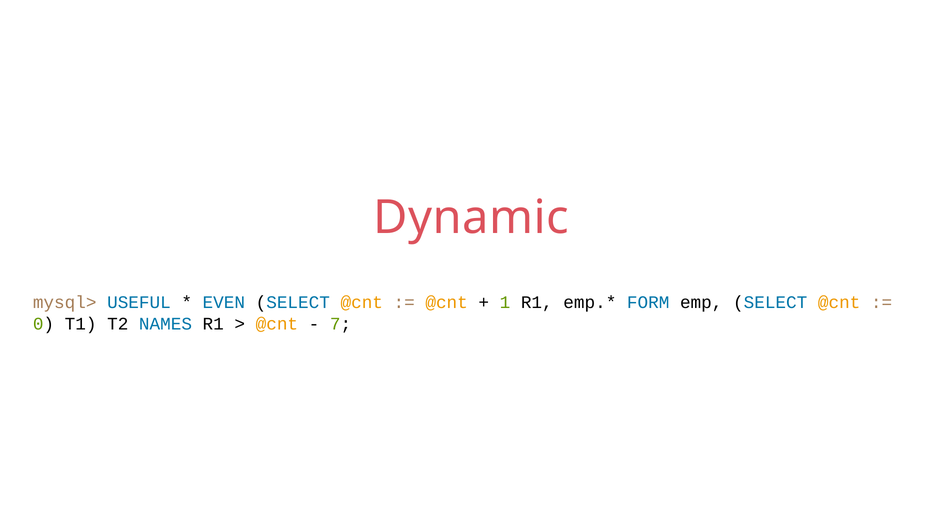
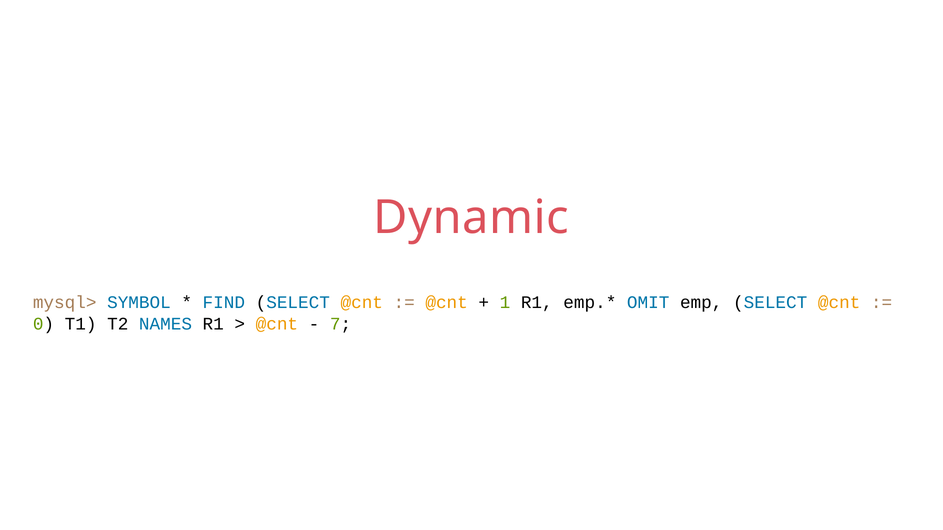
USEFUL: USEFUL -> SYMBOL (139, 303)
EVEN: EVEN -> FIND (224, 303)
FORM: FORM -> OMIT (648, 303)
